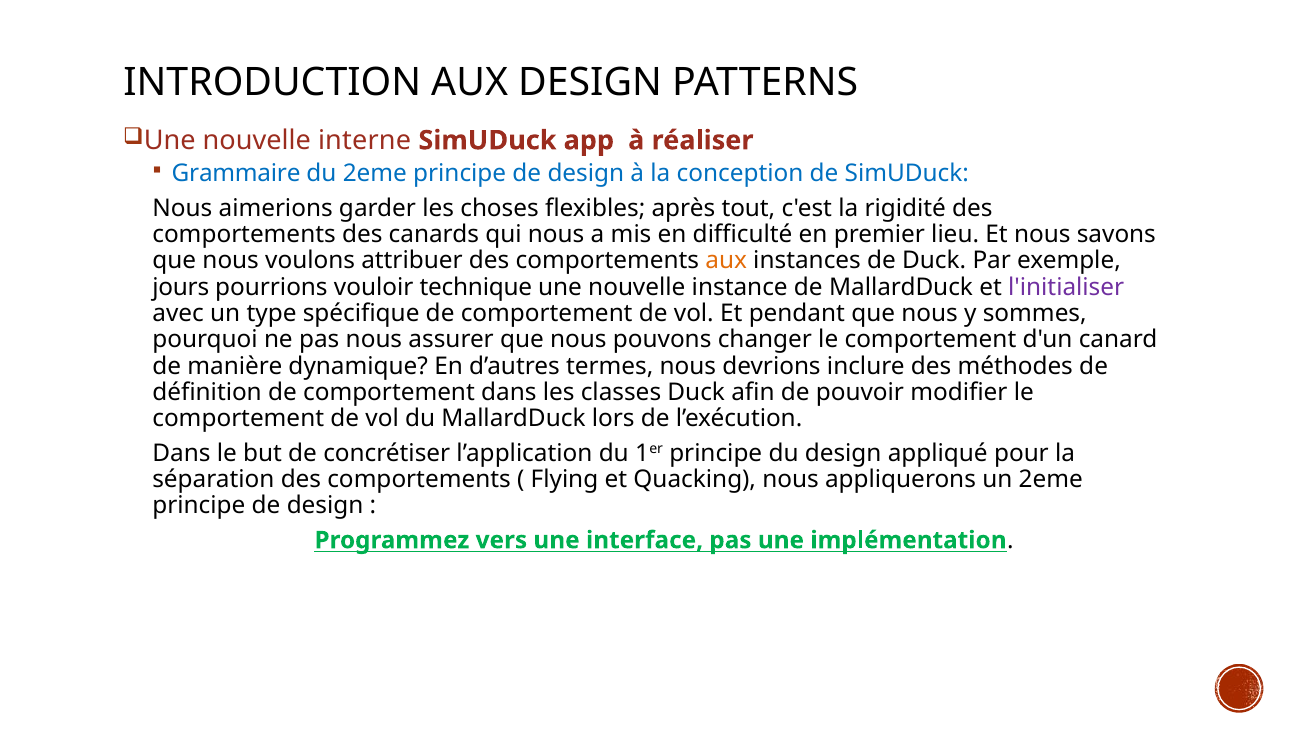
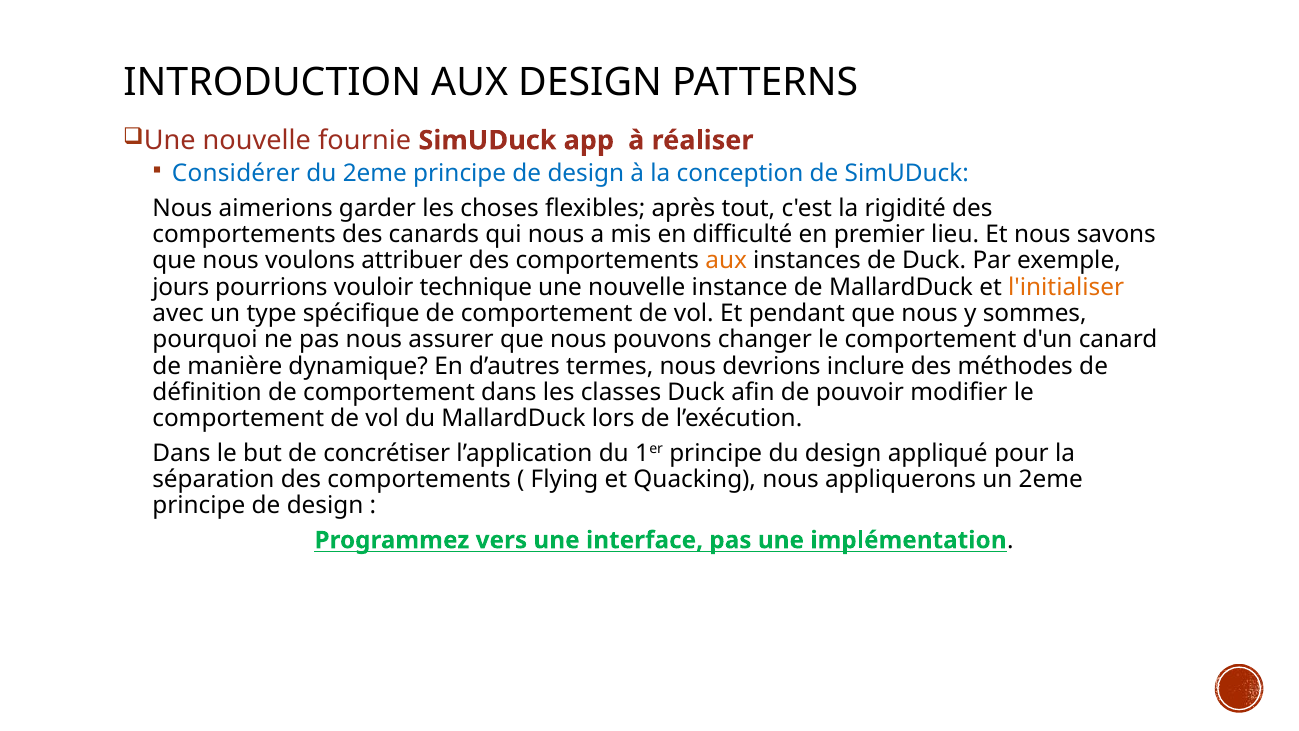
interne: interne -> fournie (365, 140)
Grammaire: Grammaire -> Considérer (236, 174)
l'initialiser colour: purple -> orange (1066, 287)
